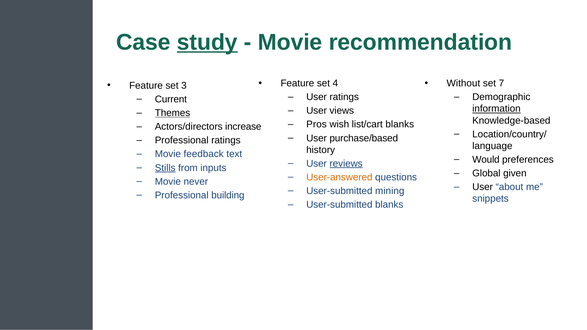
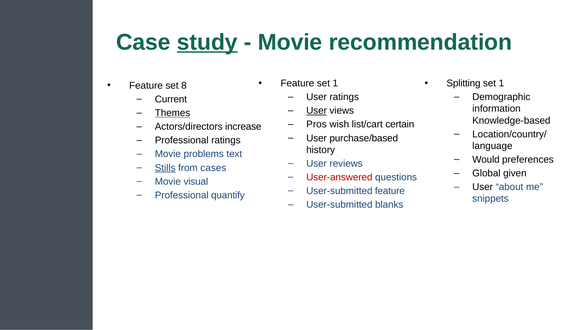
Feature set 4: 4 -> 1 (335, 83)
Without: Without -> Splitting (464, 83)
7: 7 -> 1 (501, 83)
3: 3 -> 8 (184, 86)
information underline: present -> none (496, 109)
User underline: none -> present (317, 111)
list/cart blanks: blanks -> certain (400, 125)
feedback: feedback -> problems (204, 154)
reviews underline: present -> none (346, 164)
inputs: inputs -> cases (213, 168)
User-answered colour: orange -> red (339, 177)
never: never -> visual (196, 182)
User-submitted mining: mining -> feature (390, 191)
building: building -> quantify (228, 195)
